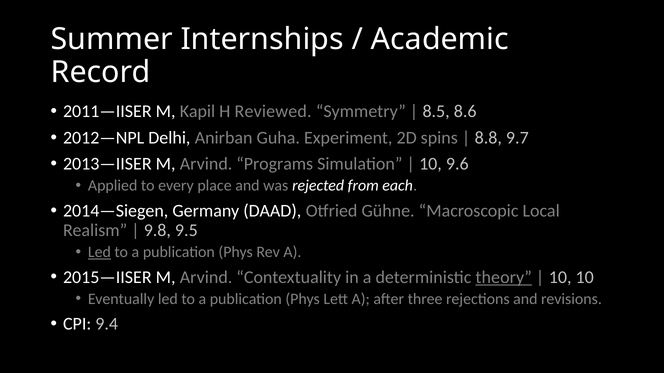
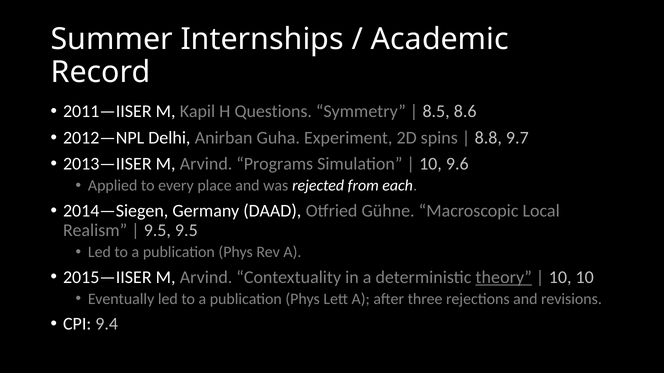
Reviewed: Reviewed -> Questions (273, 112)
9.8: 9.8 -> 9.5 (157, 231)
Led underline: present -> none (99, 252)
